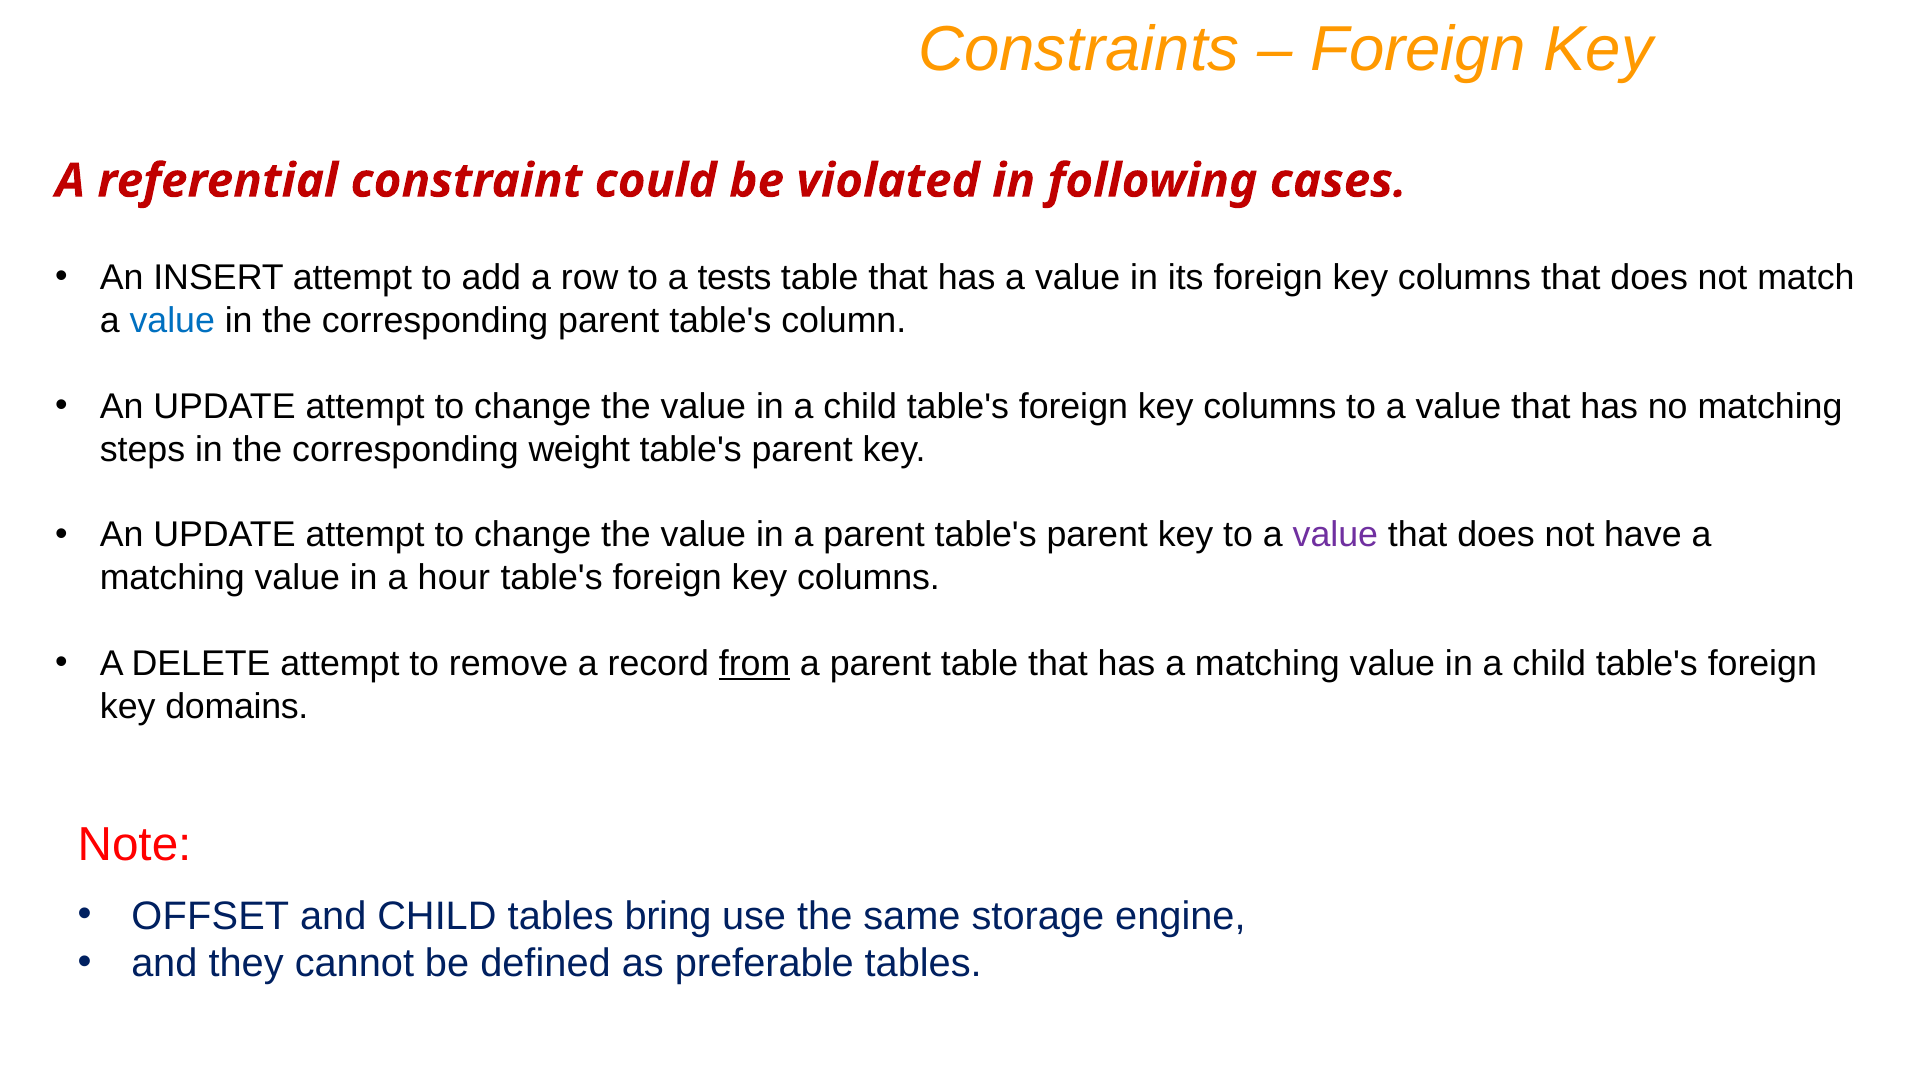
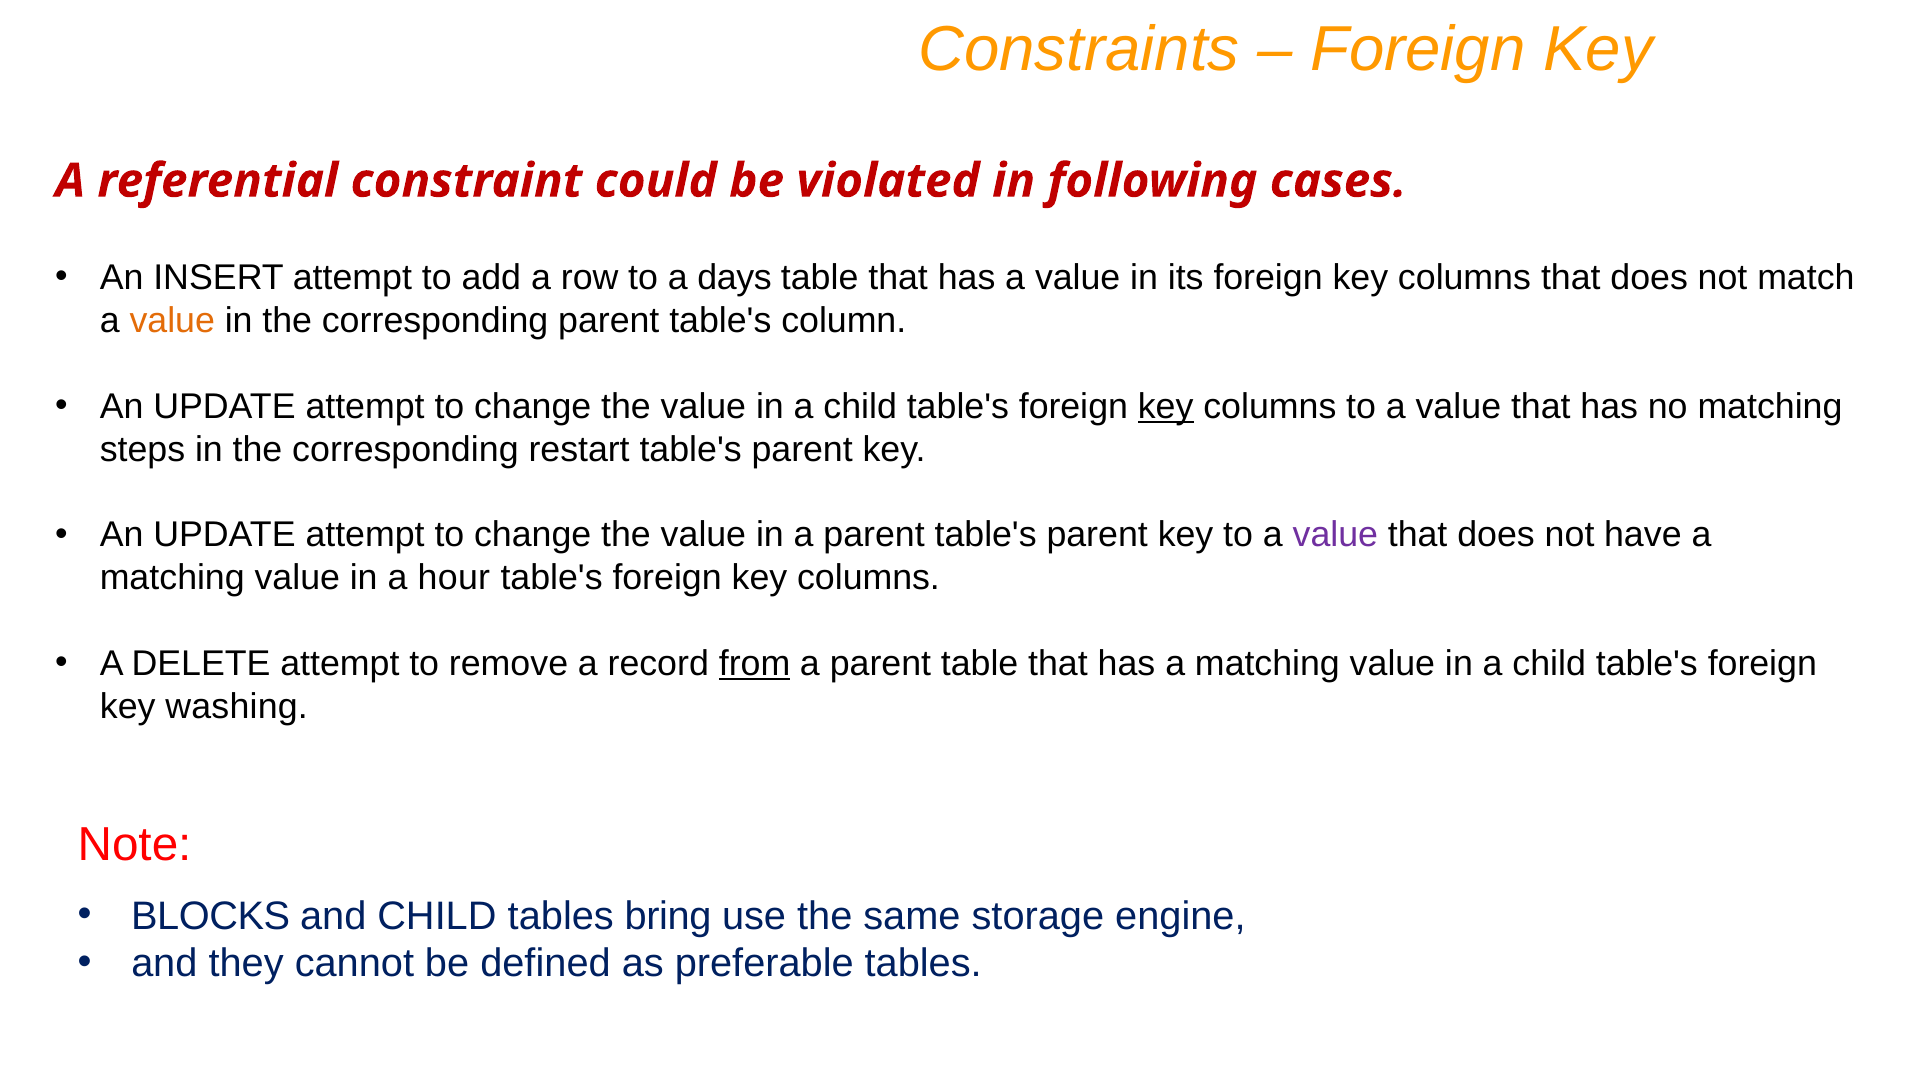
tests: tests -> days (735, 278)
value colour: blue -> orange (172, 321)
key underline: none -> present (1166, 407)
weight: weight -> restart (579, 449)
domains: domains -> washing (237, 707)
OFFSET: OFFSET -> BLOCKS (211, 916)
